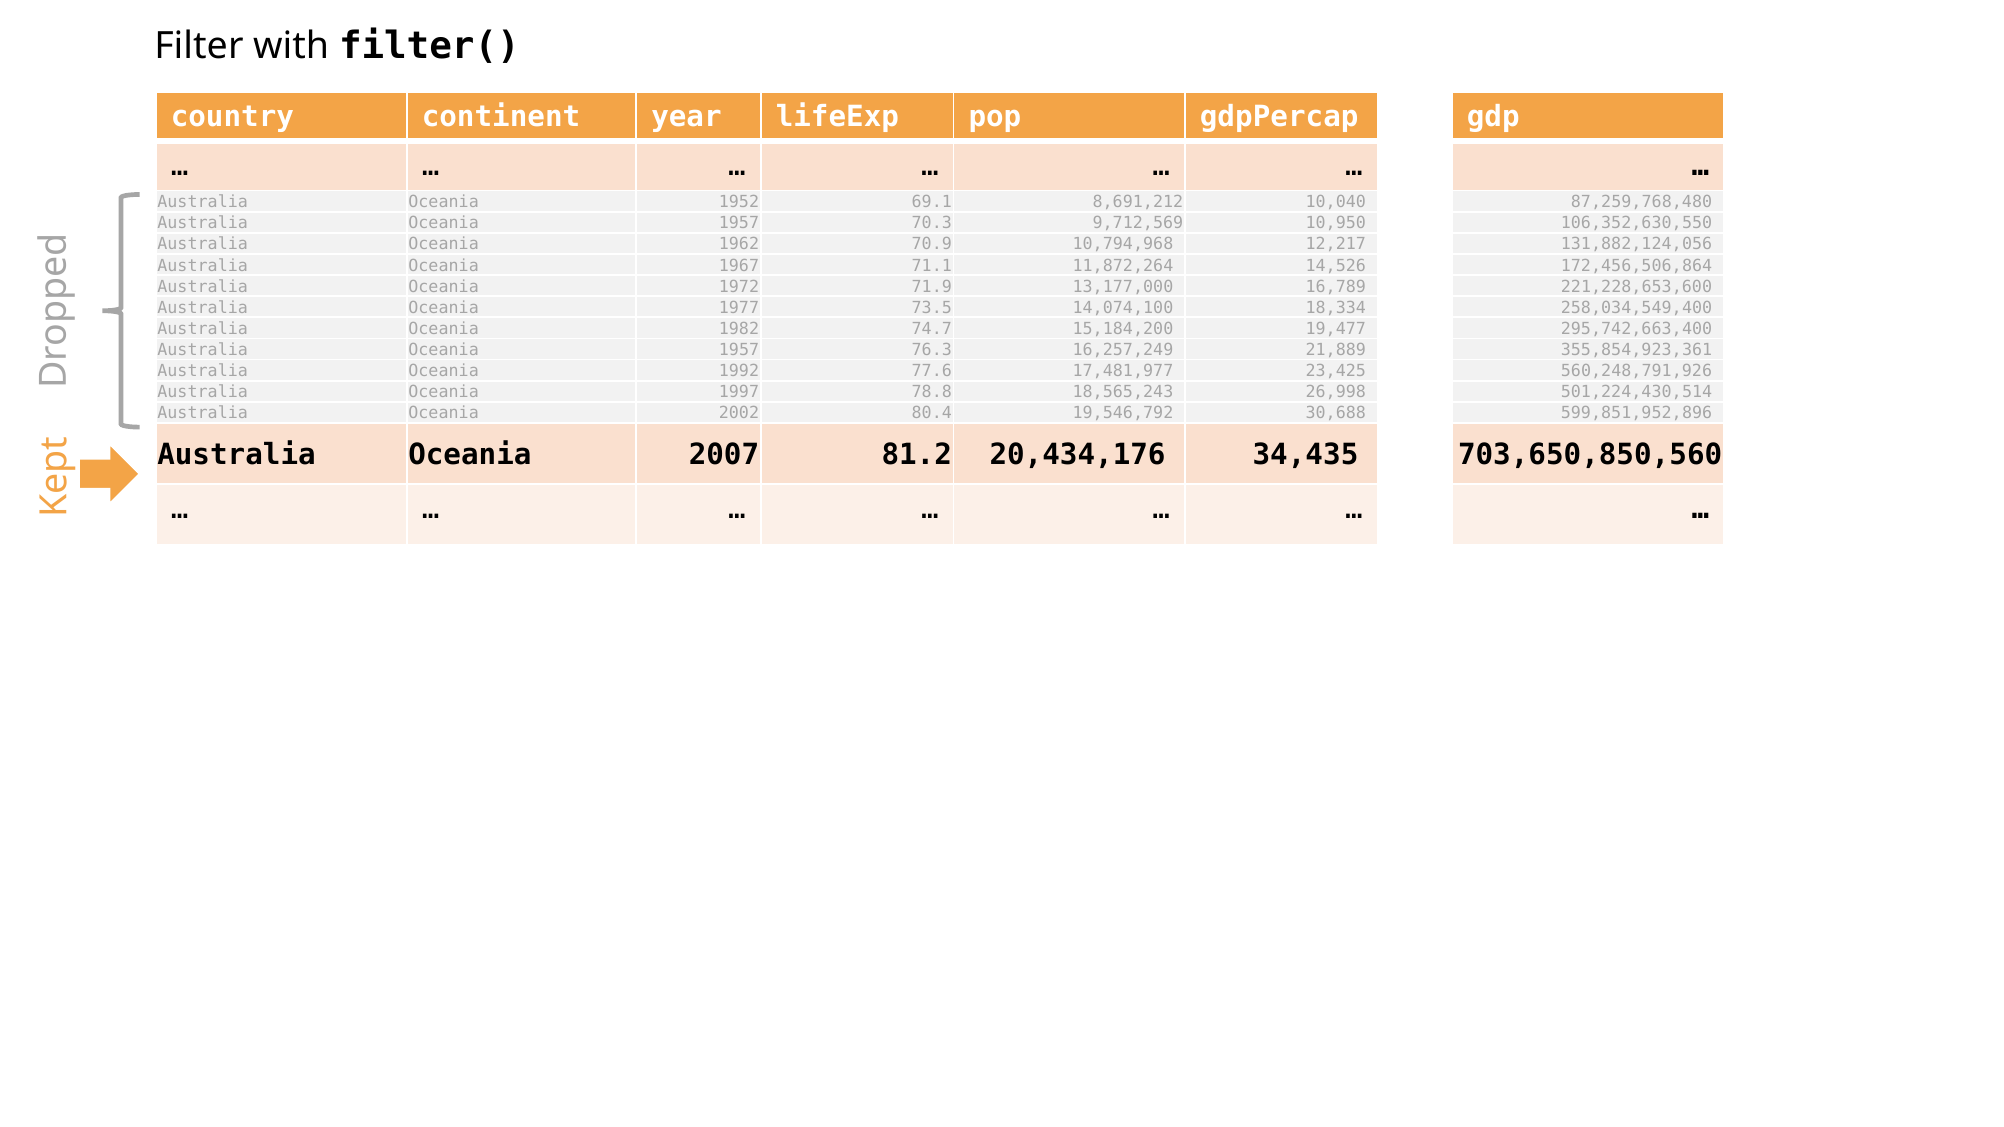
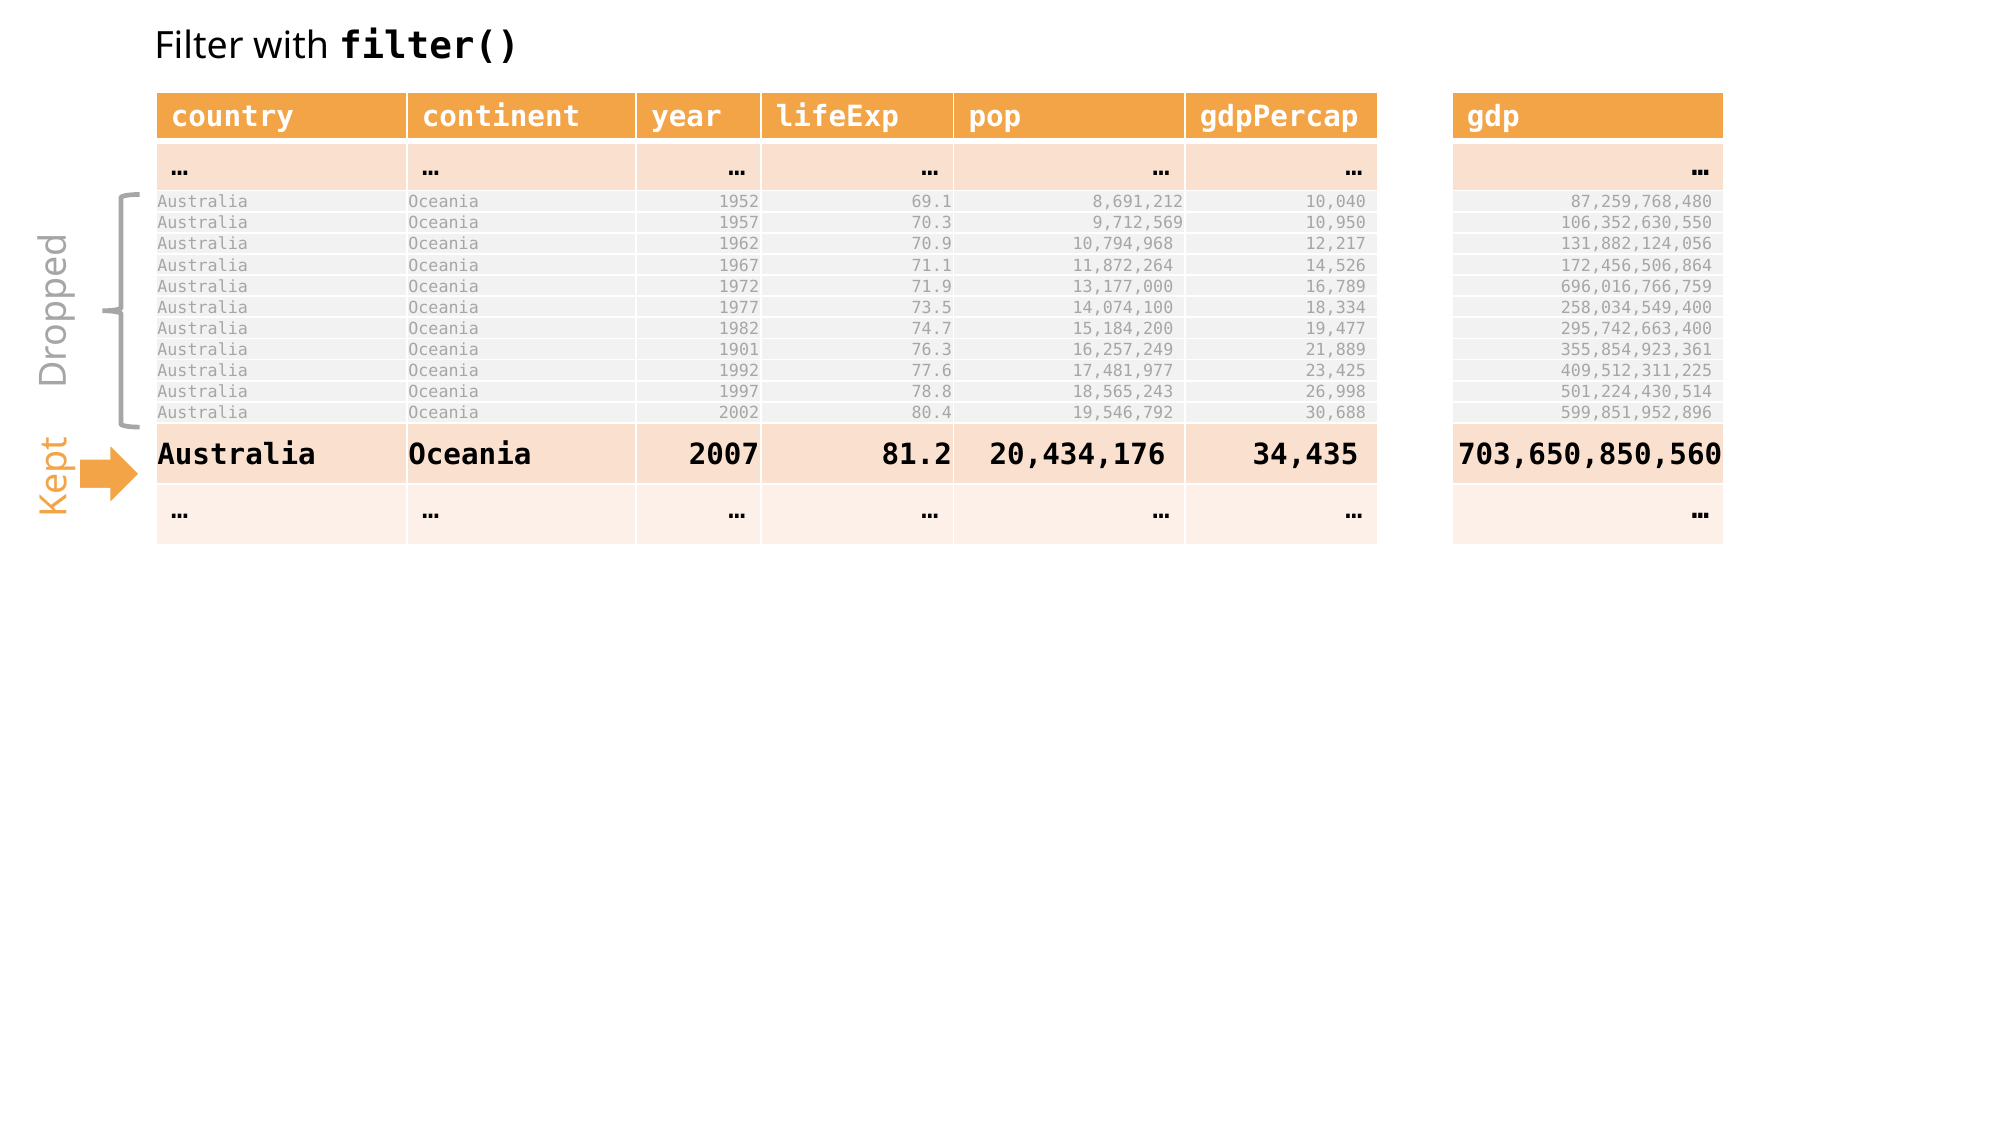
221,228,653,600: 221,228,653,600 -> 696,016,766,759 (1636, 287)
1957: 1957 -> 1901 (739, 350)
560,248,791,926: 560,248,791,926 -> 409,512,311,225 (1636, 371)
